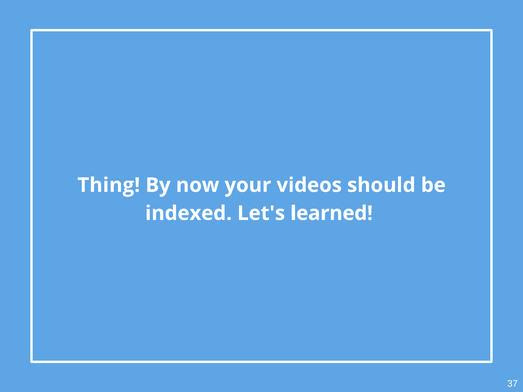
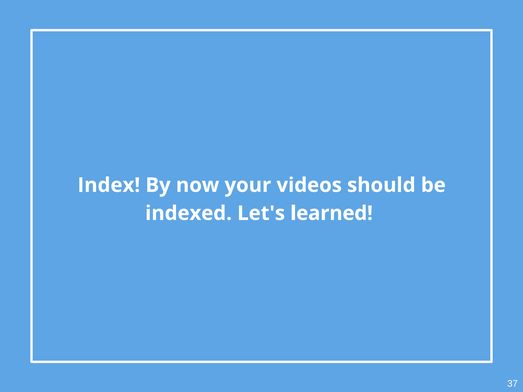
Thing: Thing -> Index (109, 185)
